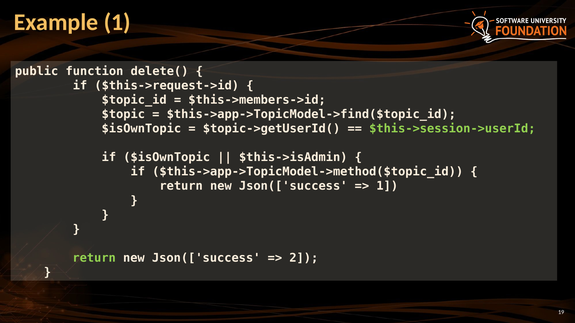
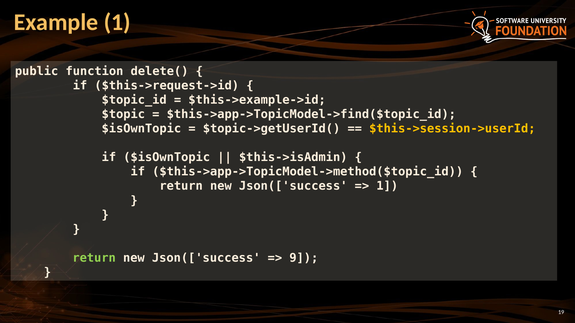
$this->members->id: $this->members->id -> $this->example->id (257, 100)
$this->session->userId colour: light green -> yellow (452, 129)
2: 2 -> 9 (304, 258)
